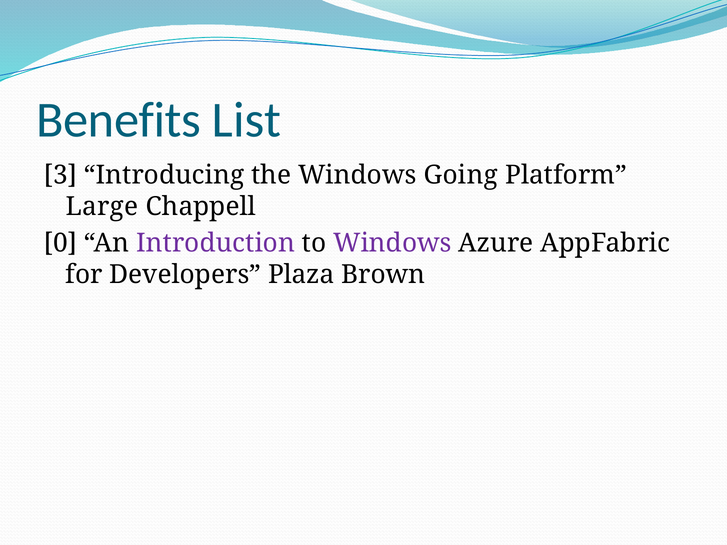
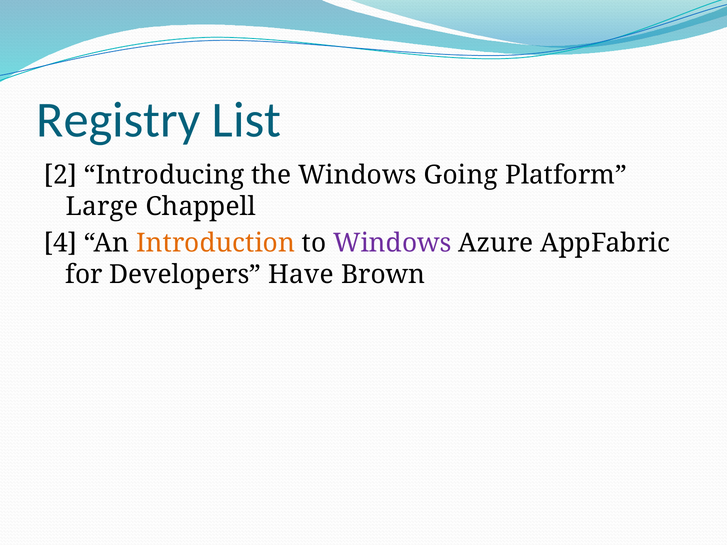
Benefits: Benefits -> Registry (118, 120)
3: 3 -> 2 (60, 175)
0: 0 -> 4 (60, 243)
Introduction colour: purple -> orange (216, 243)
Plaza: Plaza -> Have (301, 275)
